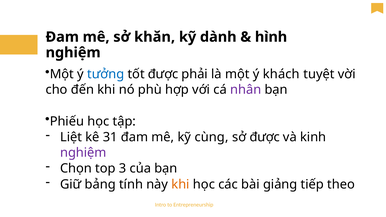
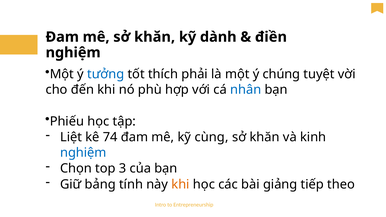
hình: hình -> điền (271, 37)
tốt được: được -> thích (163, 74)
khách: khách -> chúng (281, 74)
nhân colour: purple -> blue (246, 90)
31: 31 -> 74 (110, 137)
được: được -> khăn (265, 137)
nghiệm colour: purple -> blue (83, 153)
